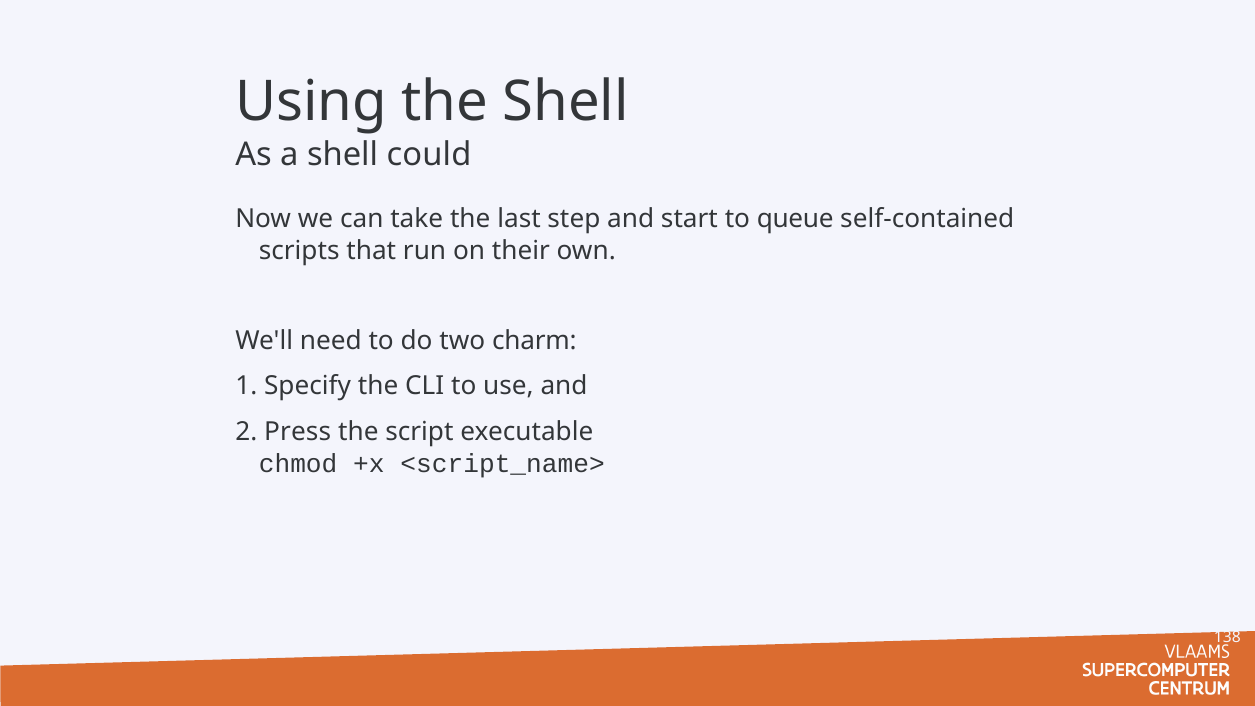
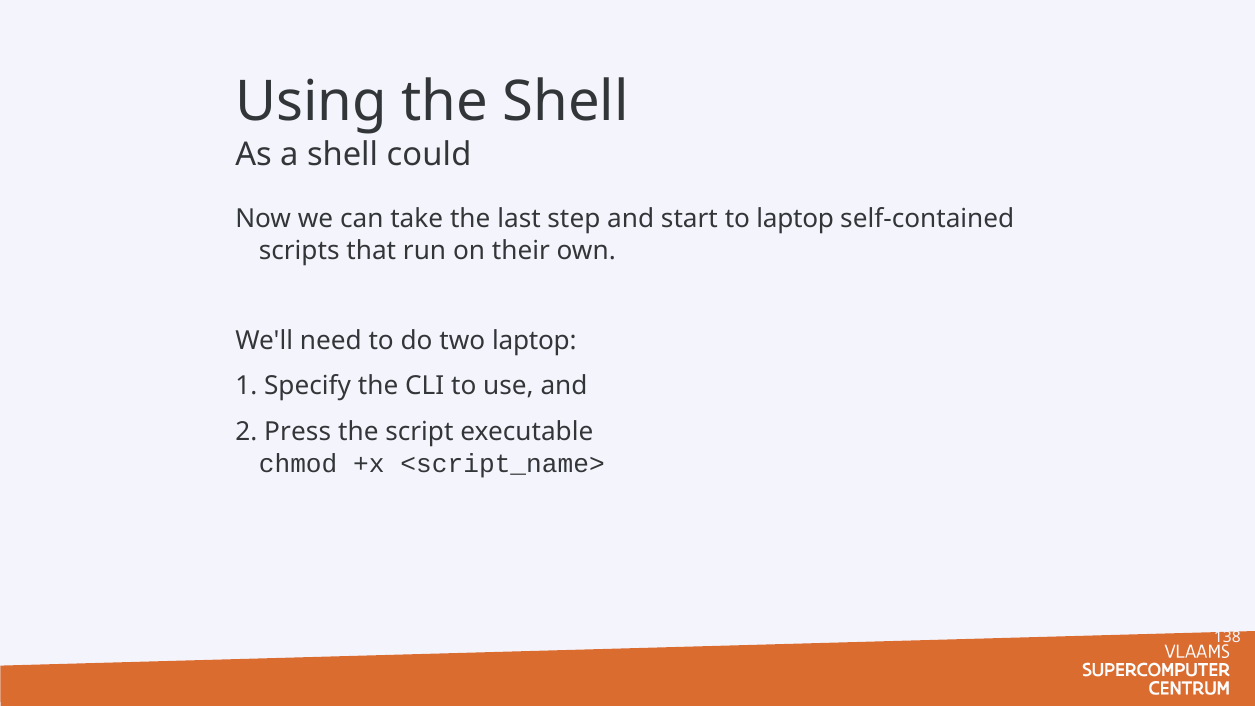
to queue: queue -> laptop (795, 219)
two charm: charm -> laptop (534, 341)
